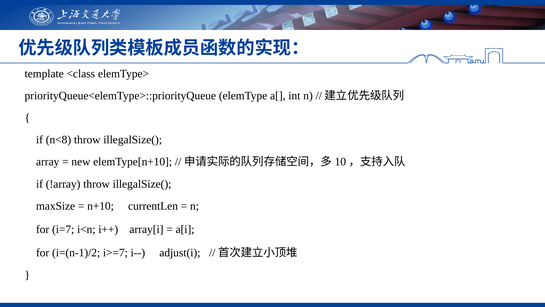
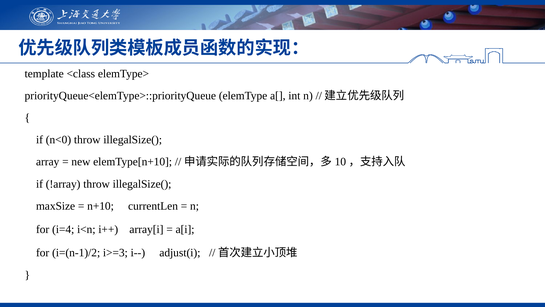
n<8: n<8 -> n<0 (58, 140)
i=7: i=7 -> i=4 (63, 229)
i>=7: i>=7 -> i>=3 (115, 253)
